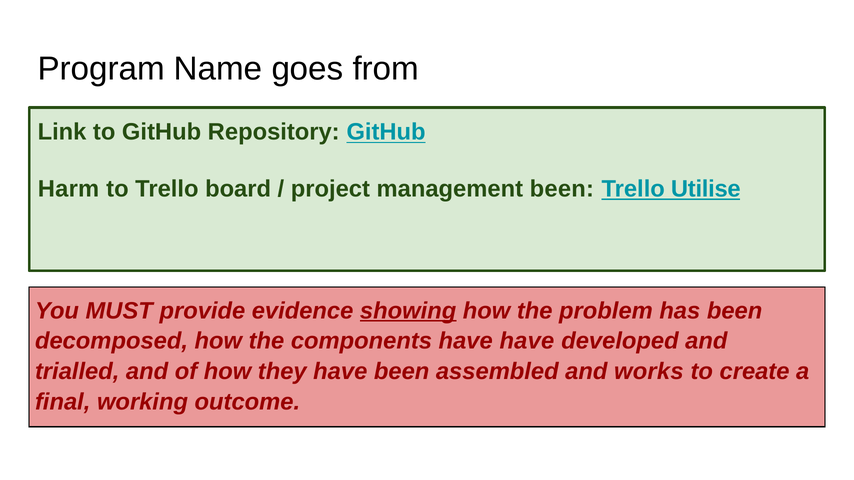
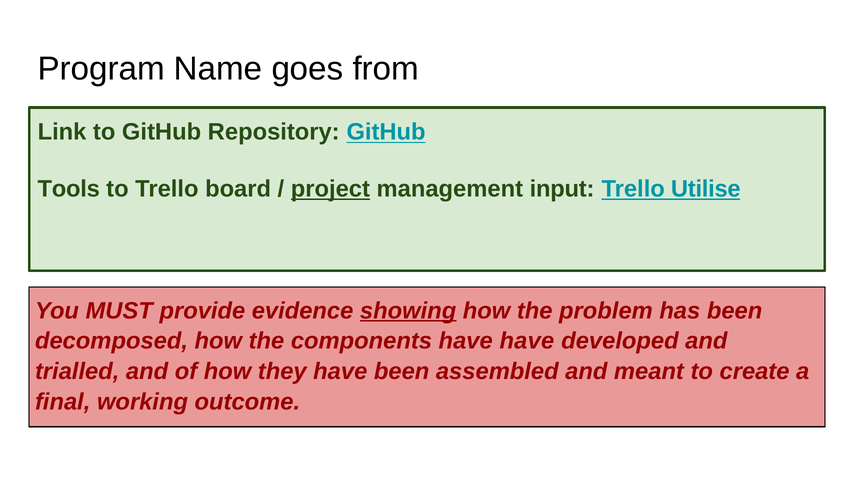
Harm: Harm -> Tools (69, 189)
project underline: none -> present (330, 189)
management been: been -> input (562, 189)
works: works -> meant (649, 372)
